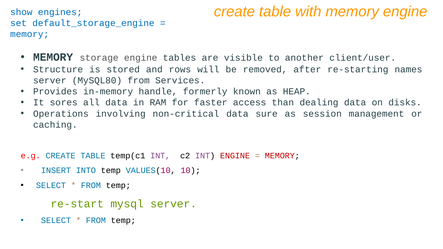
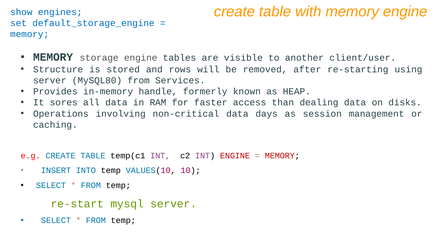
names: names -> using (408, 69)
sure: sure -> days (267, 114)
